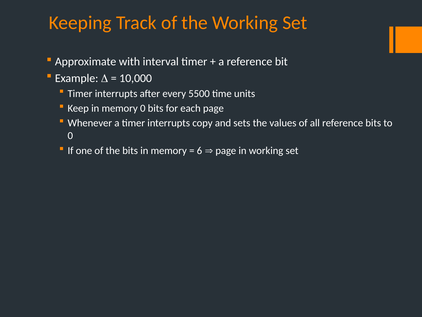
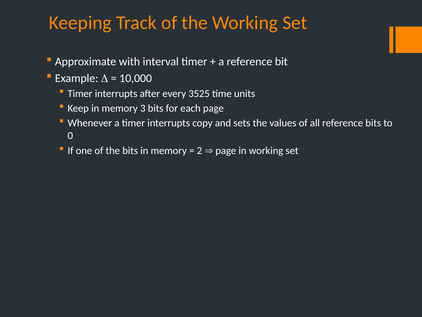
5500: 5500 -> 3525 (199, 93)
memory 0: 0 -> 3 (143, 108)
6: 6 -> 2 (199, 150)
